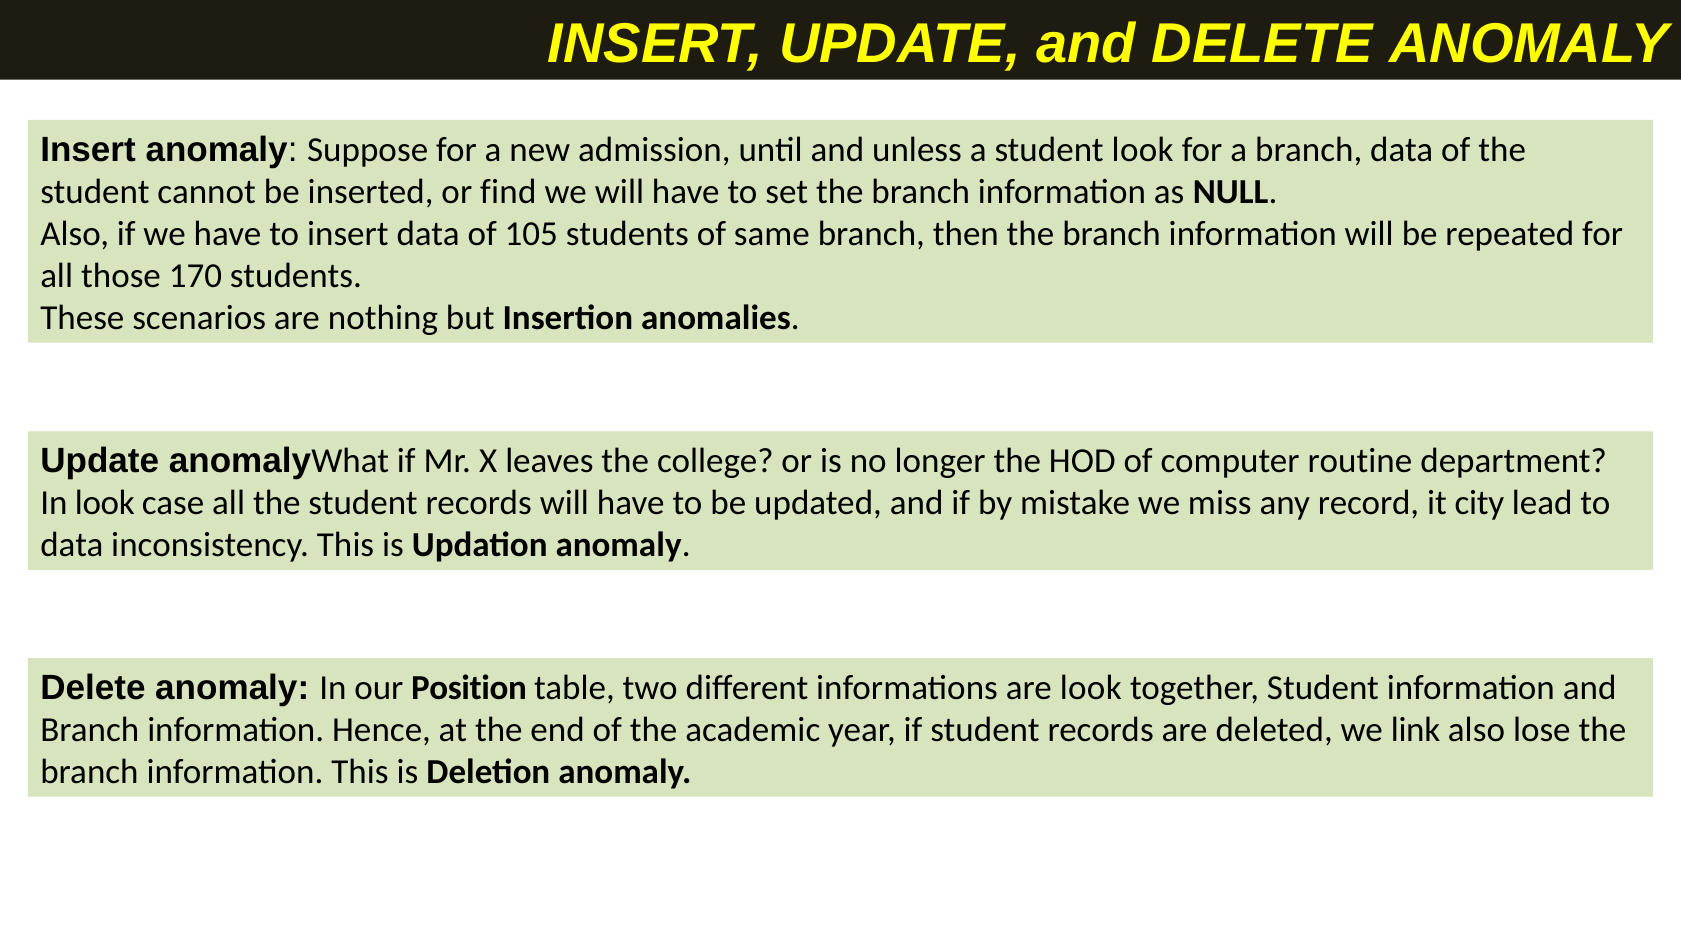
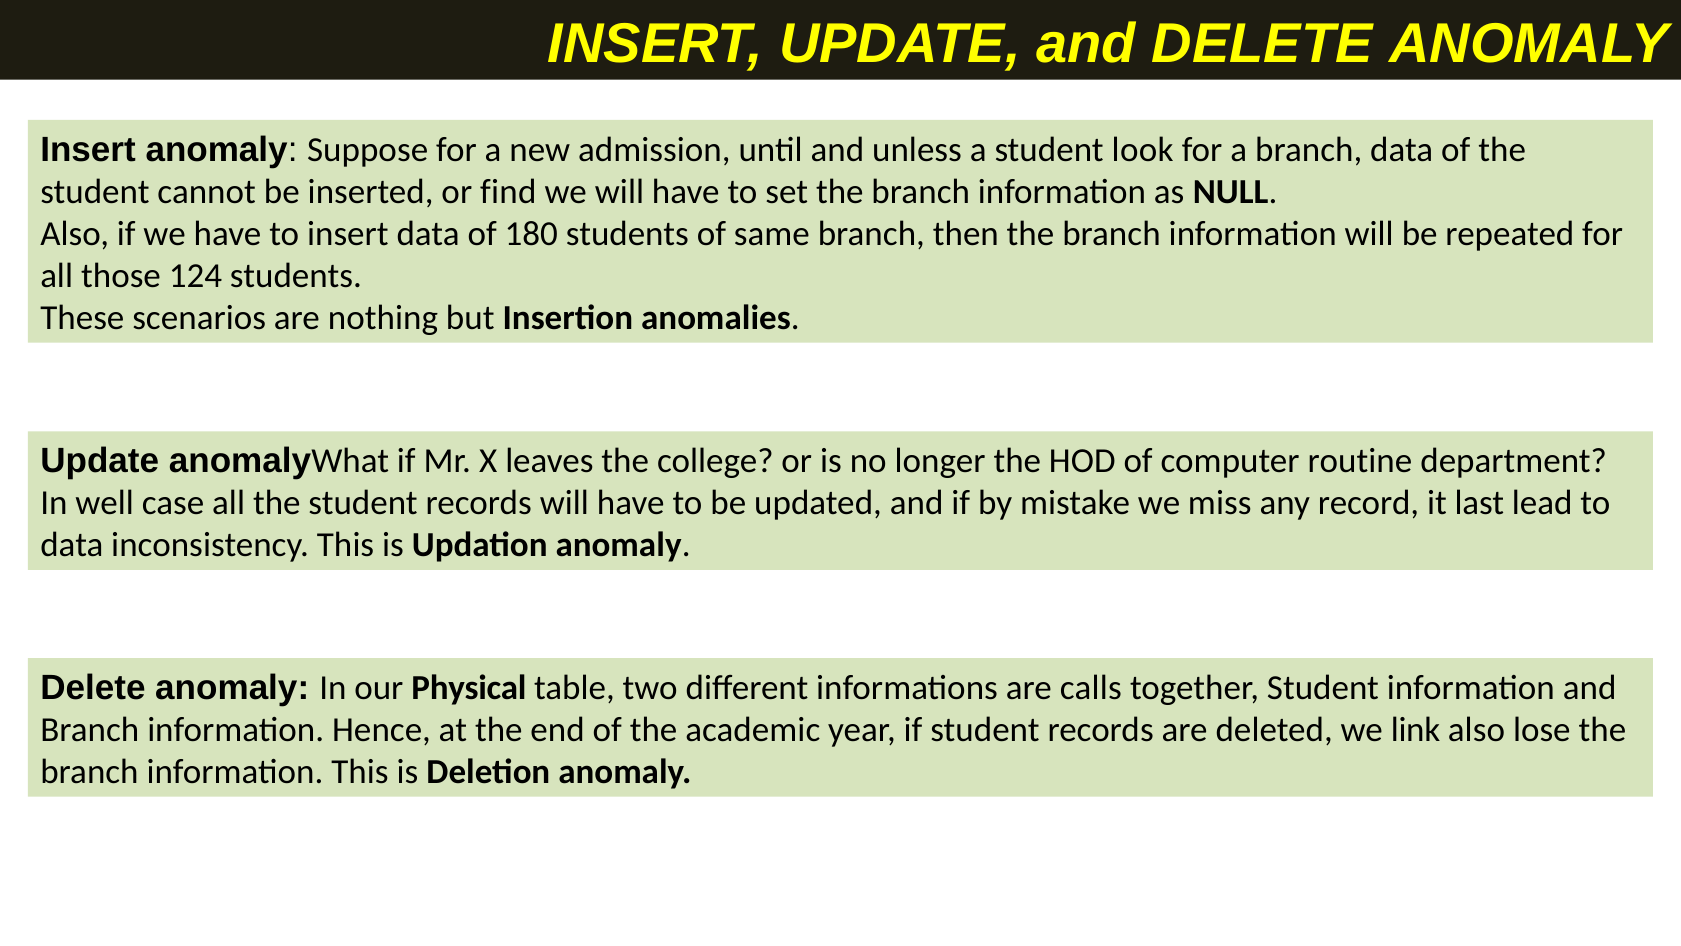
105: 105 -> 180 (531, 234)
170: 170 -> 124 (195, 276)
In look: look -> well (105, 503)
city: city -> last (1479, 503)
Position: Position -> Physical (469, 688)
are look: look -> calls (1091, 688)
